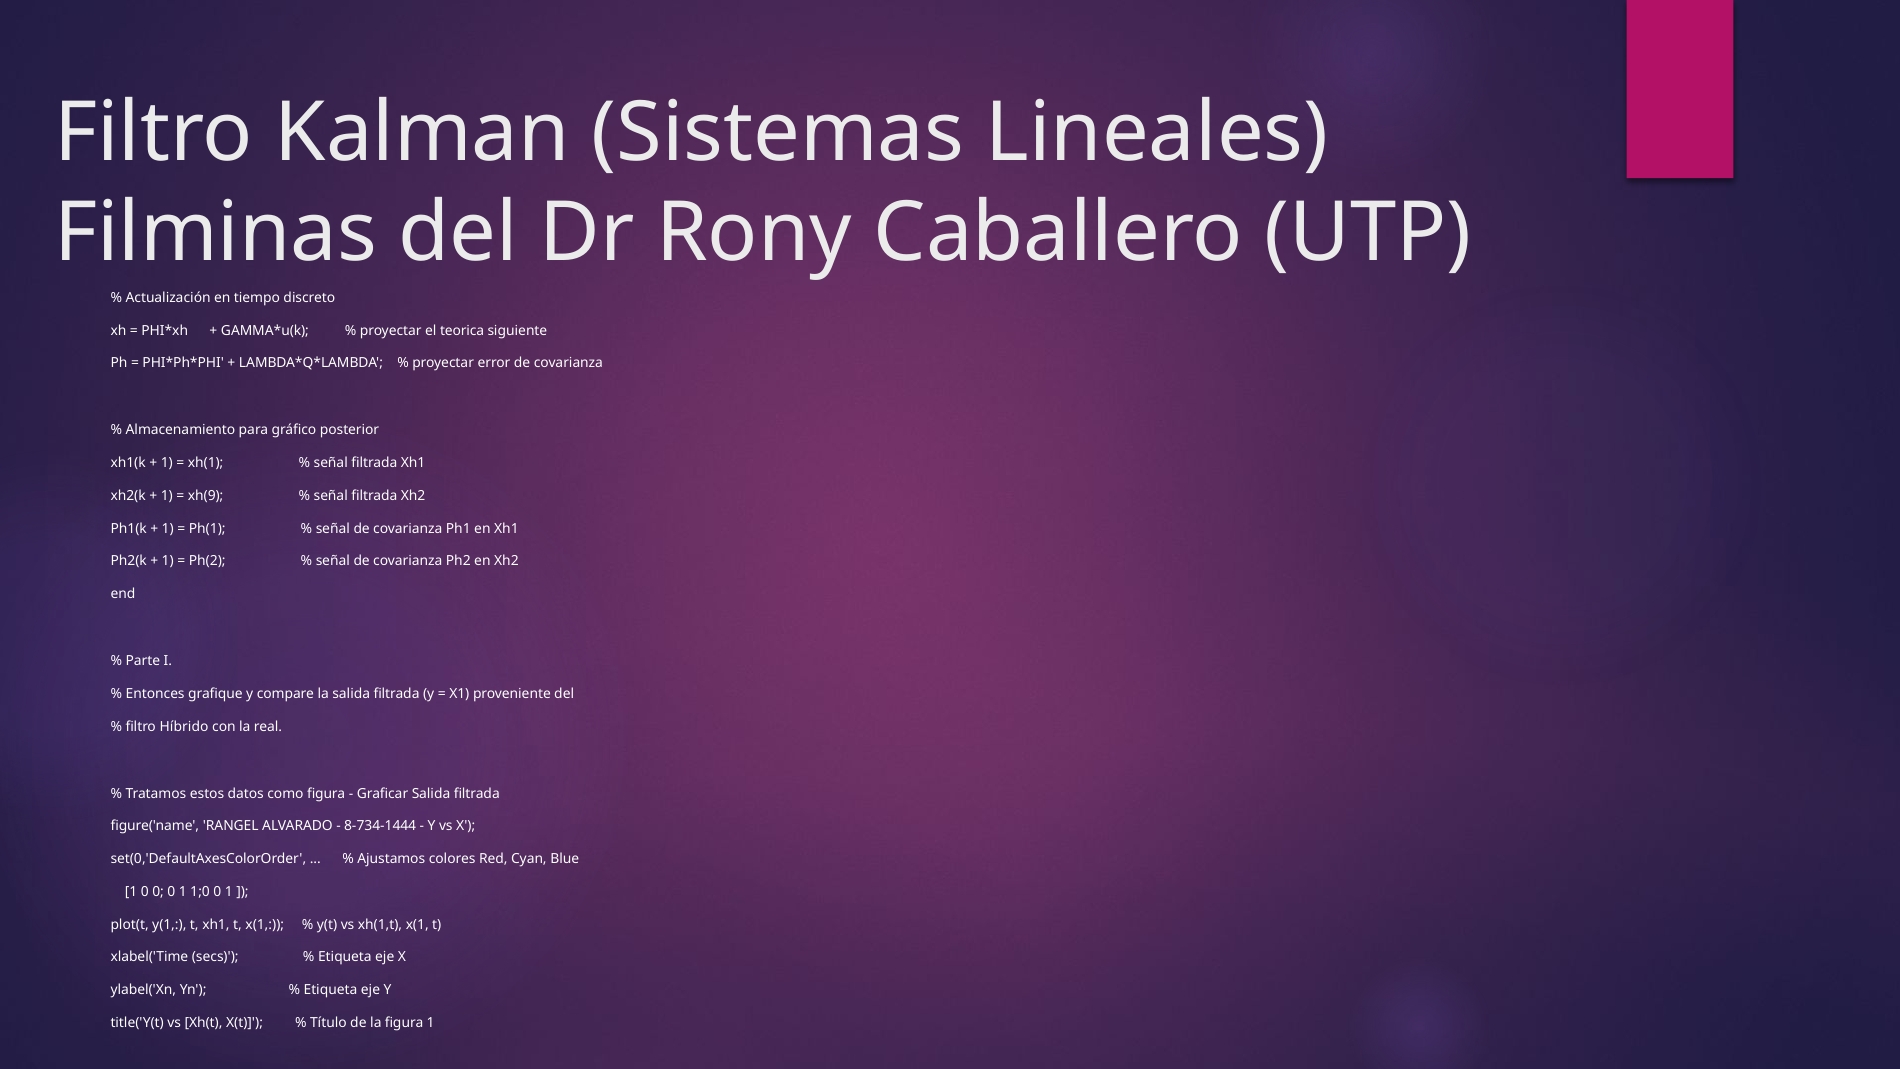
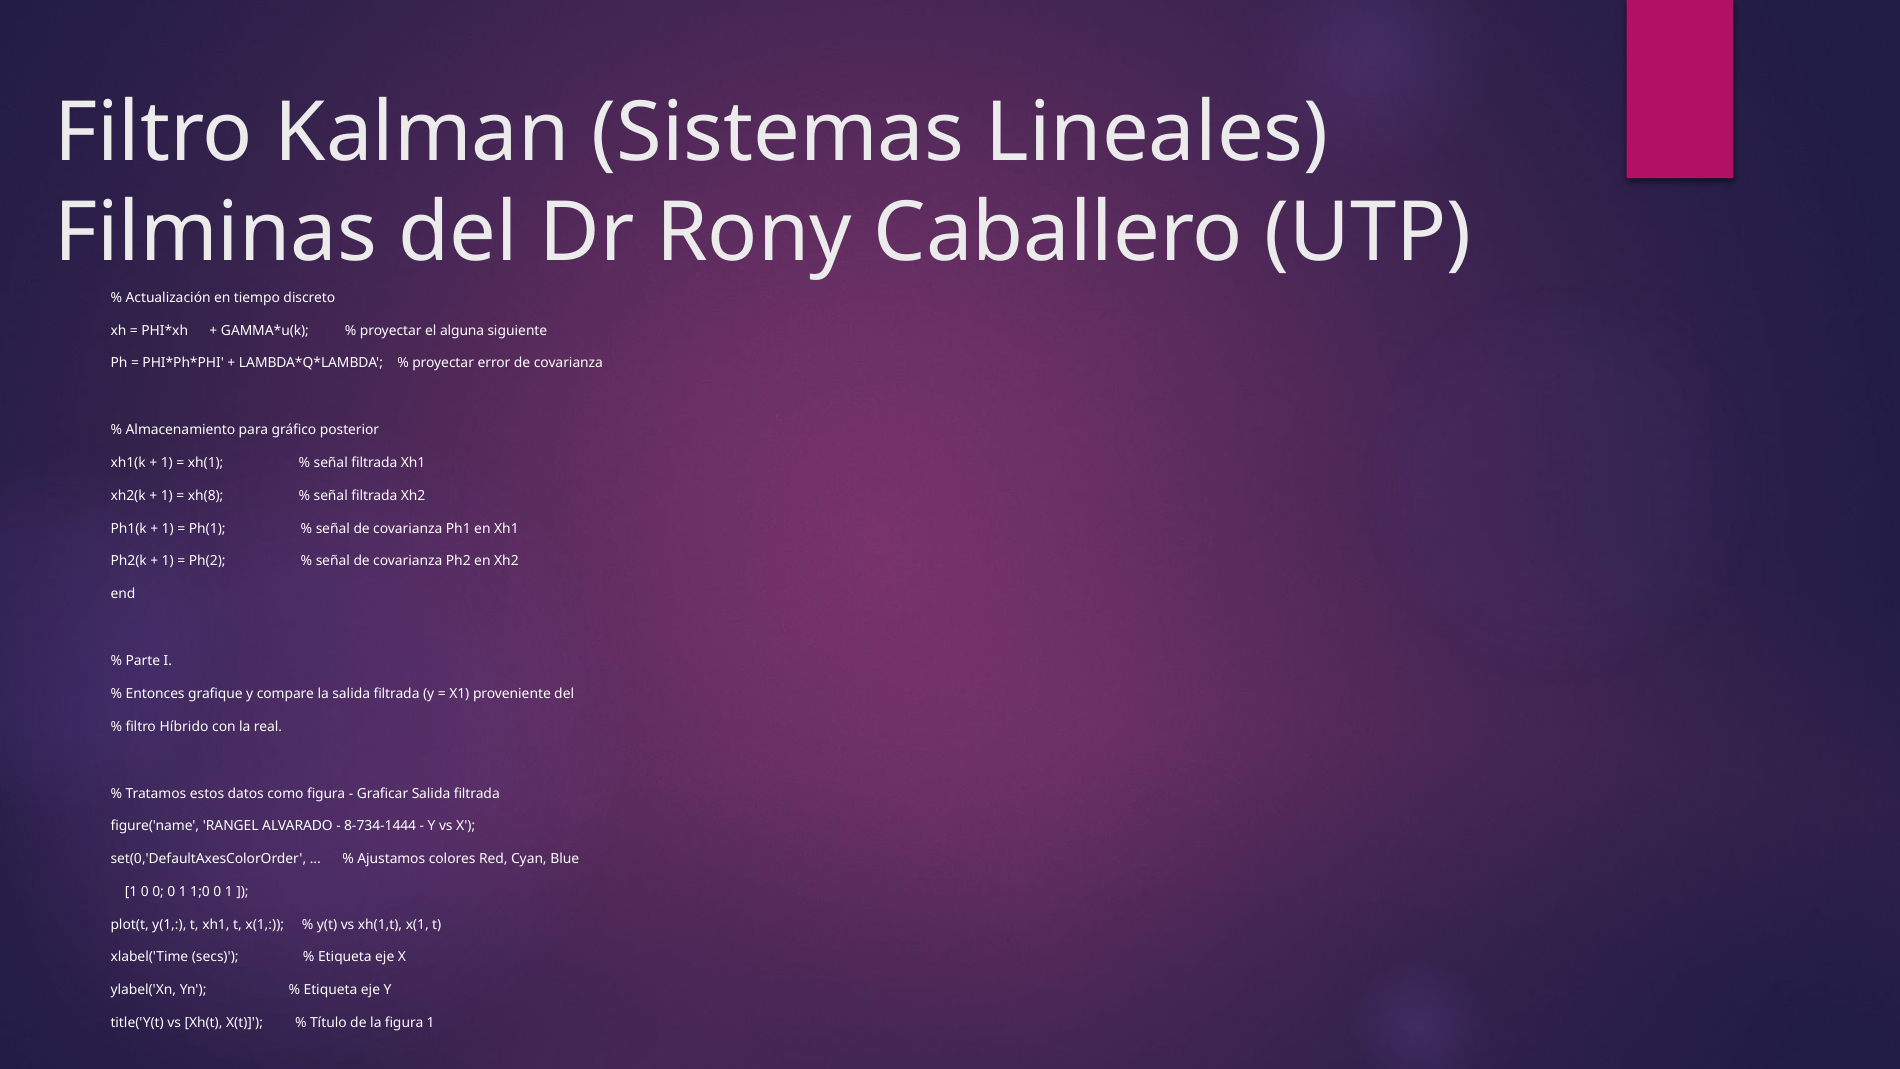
teorica: teorica -> alguna (462, 330)
xh(9: xh(9 -> xh(8 (206, 496)
